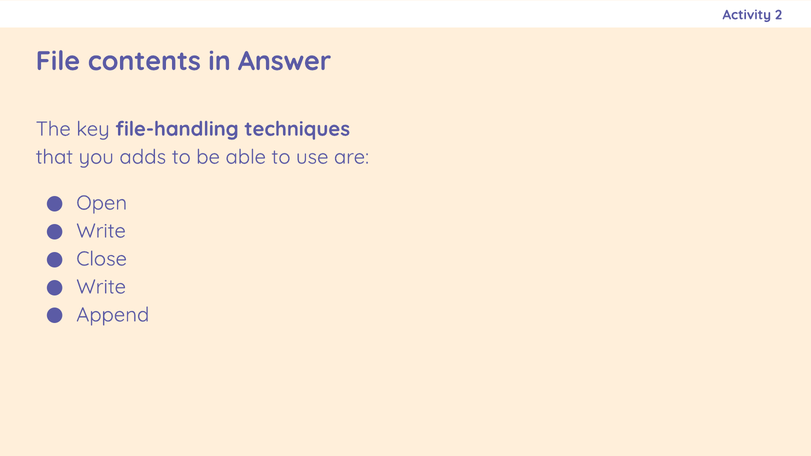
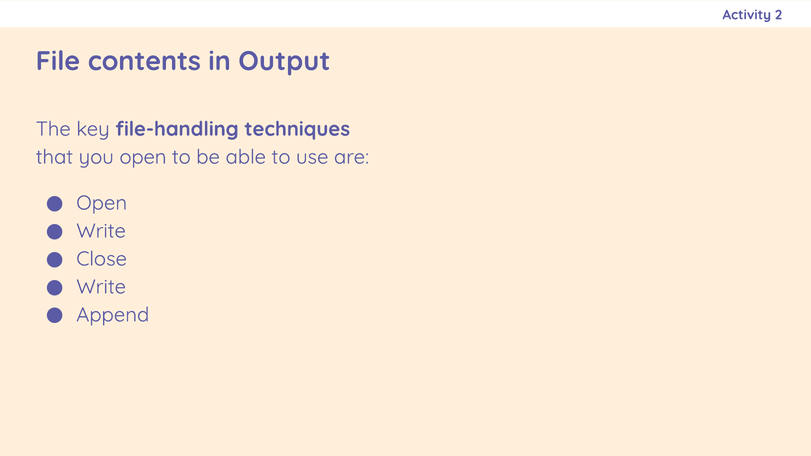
Answer: Answer -> Output (284, 61)
you adds: adds -> open (143, 157)
